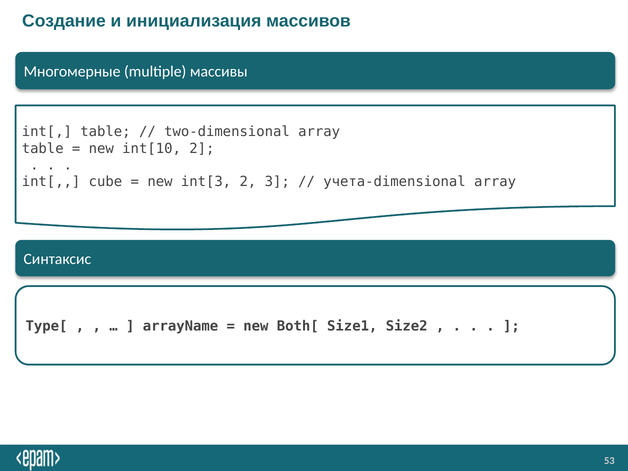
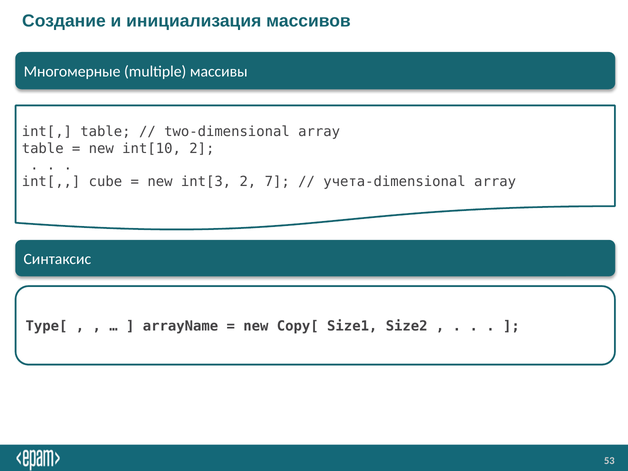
3: 3 -> 7 (277, 182)
Both[: Both[ -> Copy[ (298, 326)
